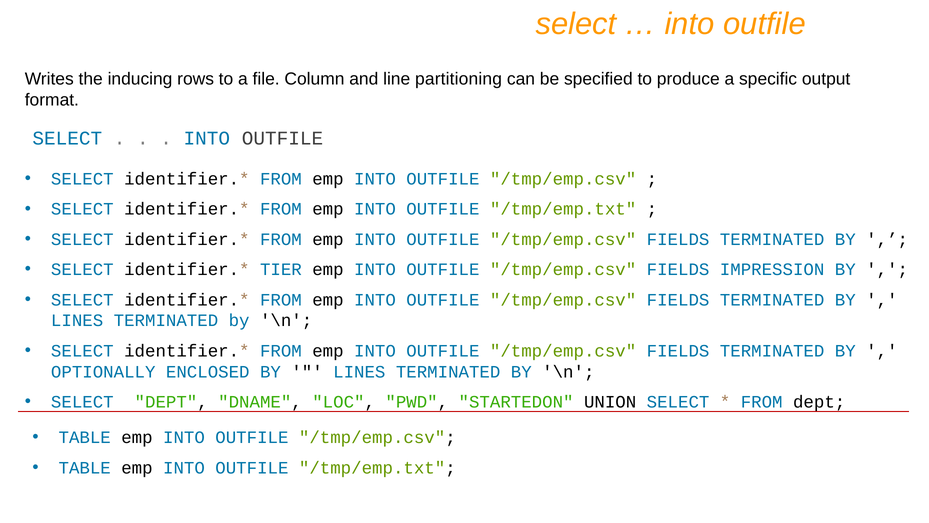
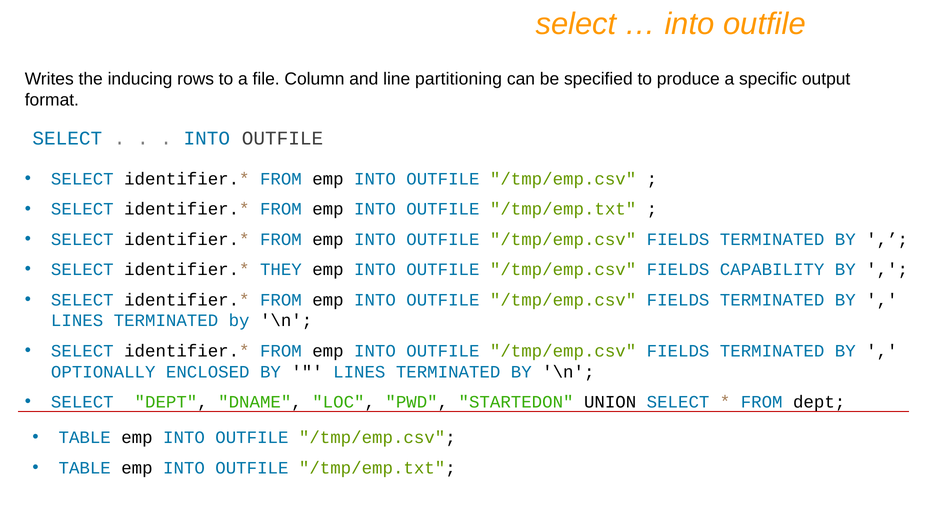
TIER: TIER -> THEY (281, 269)
IMPRESSION: IMPRESSION -> CAPABILITY (772, 269)
